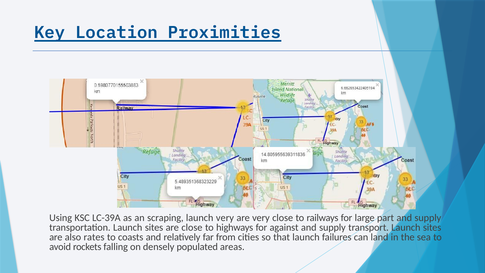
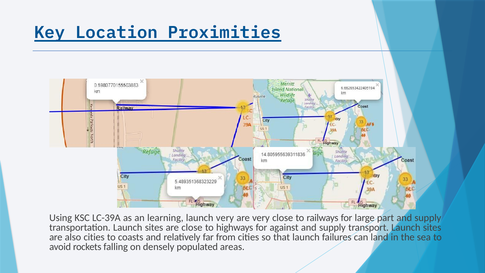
scraping: scraping -> learning (165, 218)
also rates: rates -> cities (94, 237)
